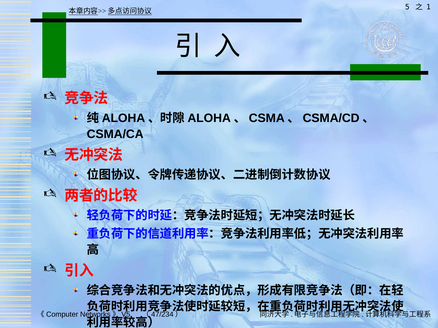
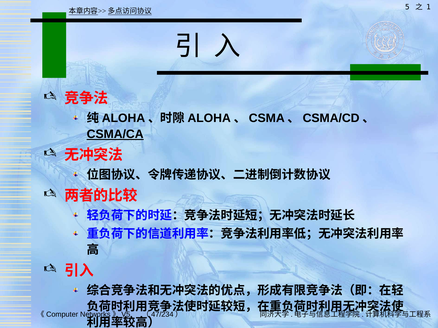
CSMA/CA underline: none -> present (115, 134)
